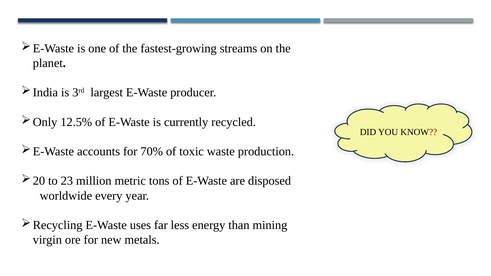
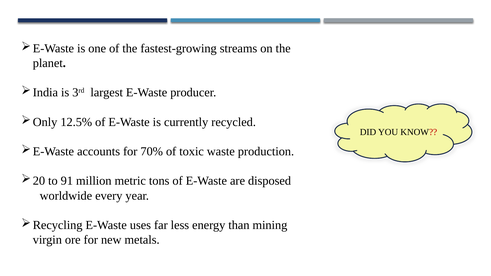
23: 23 -> 91 (67, 181)
